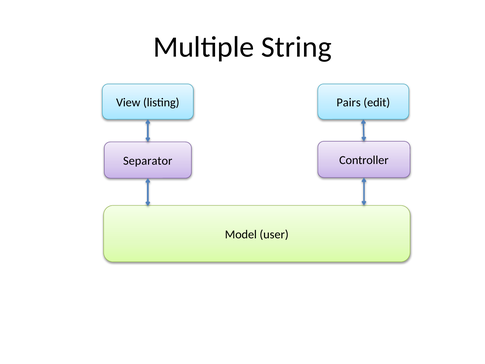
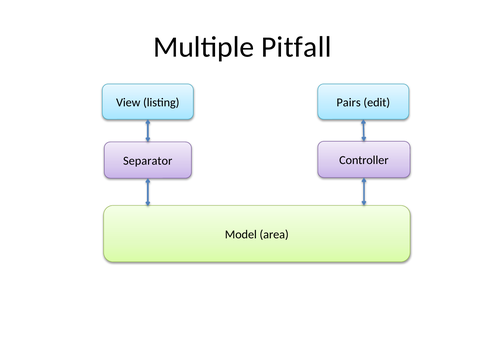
String: String -> Pitfall (296, 47)
user: user -> area (274, 234)
